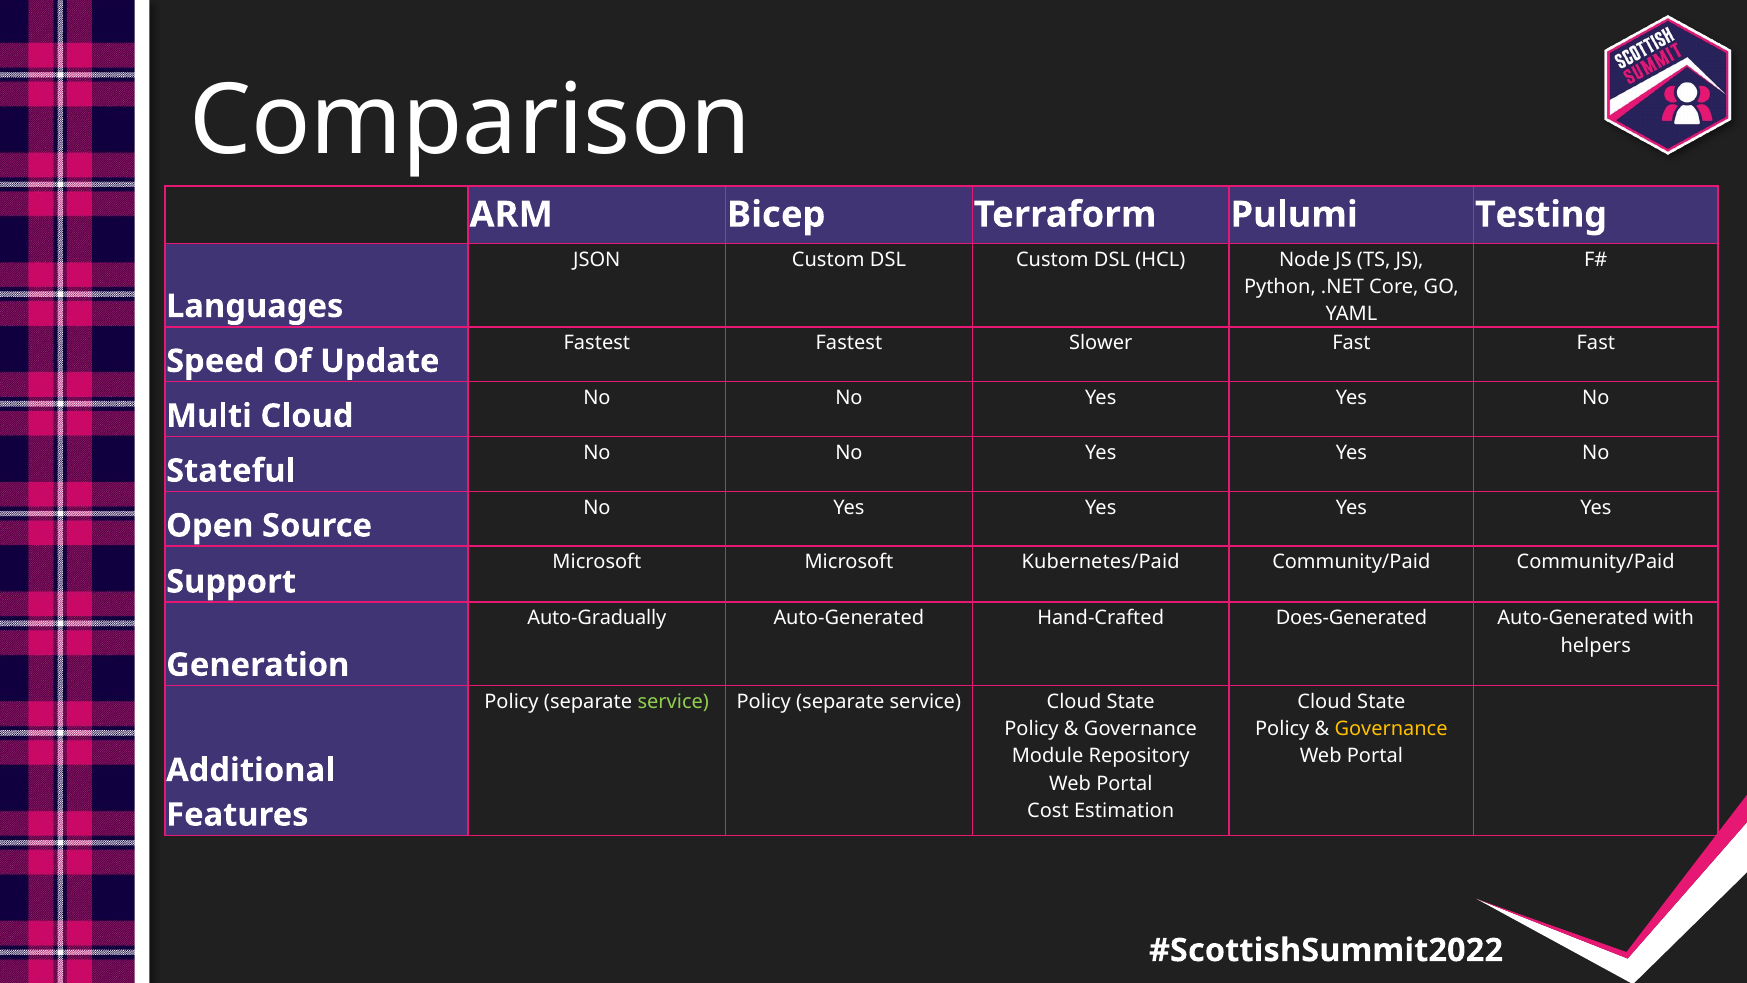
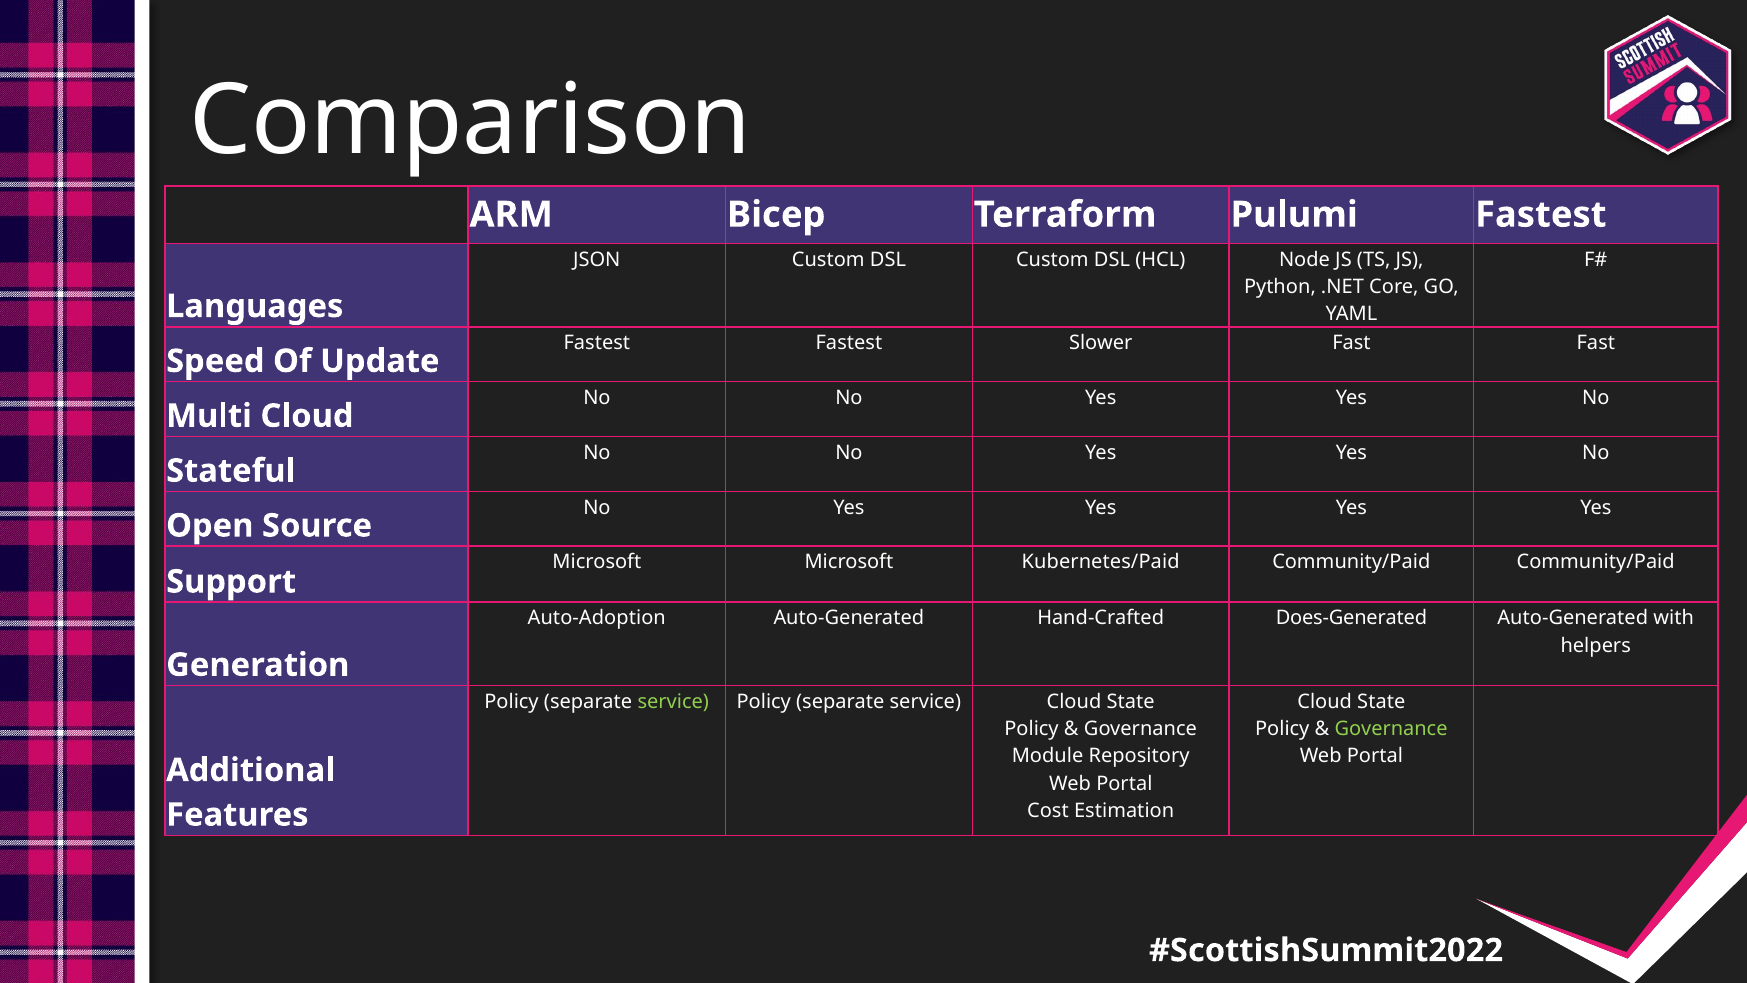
Pulumi Testing: Testing -> Fastest (1541, 215)
Auto-Gradually: Auto-Gradually -> Auto-Adoption (597, 618)
Governance colour: yellow -> light green (1391, 729)
